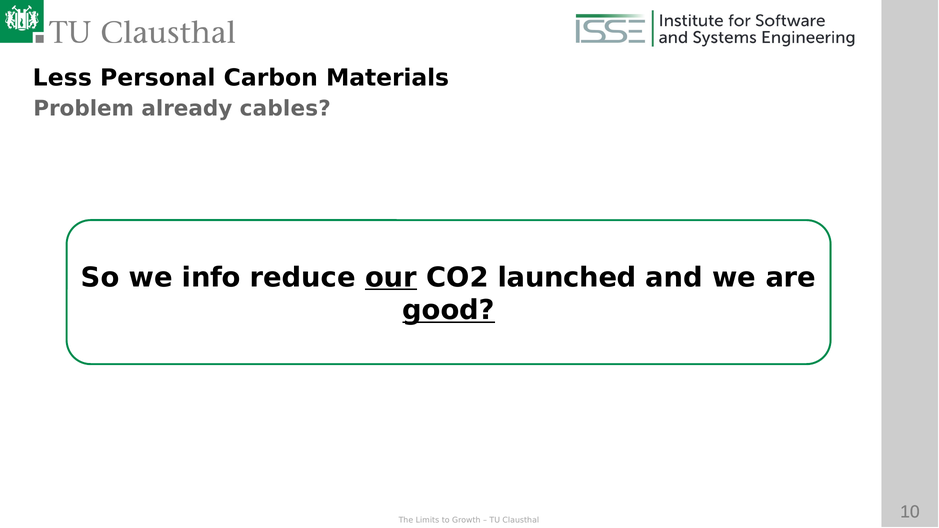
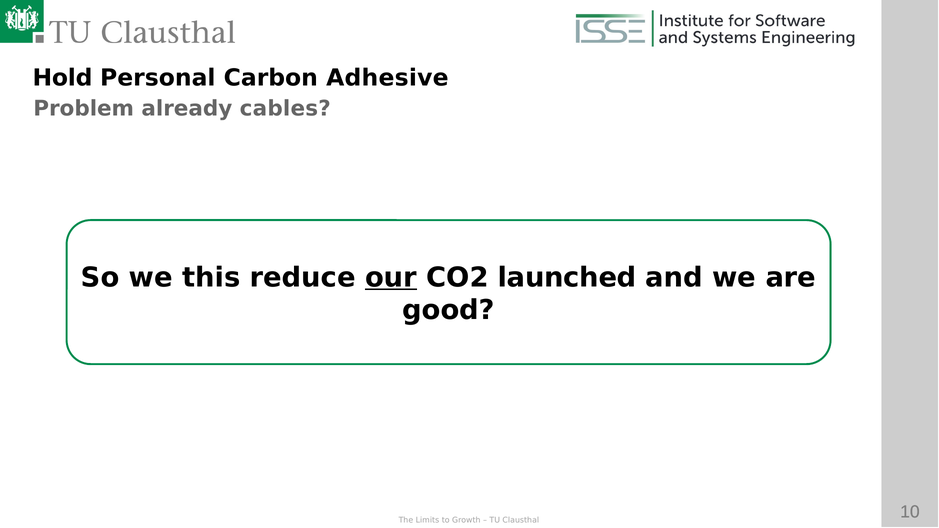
Less: Less -> Hold (62, 78)
Materials: Materials -> Adhesive (387, 78)
info: info -> this (211, 278)
good underline: present -> none (449, 311)
